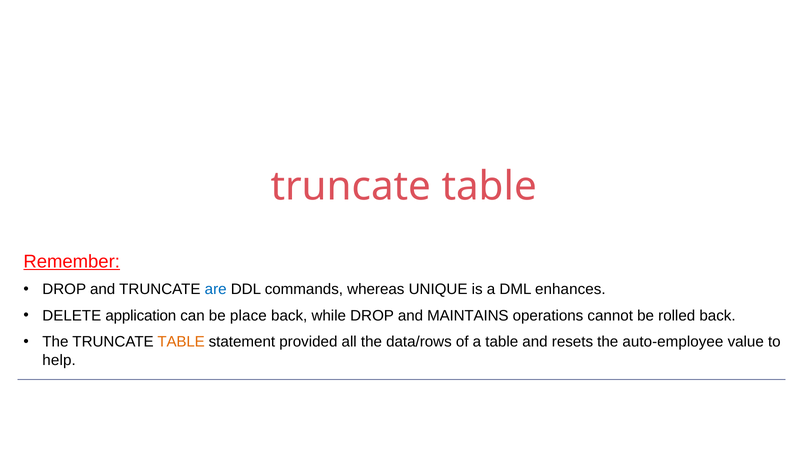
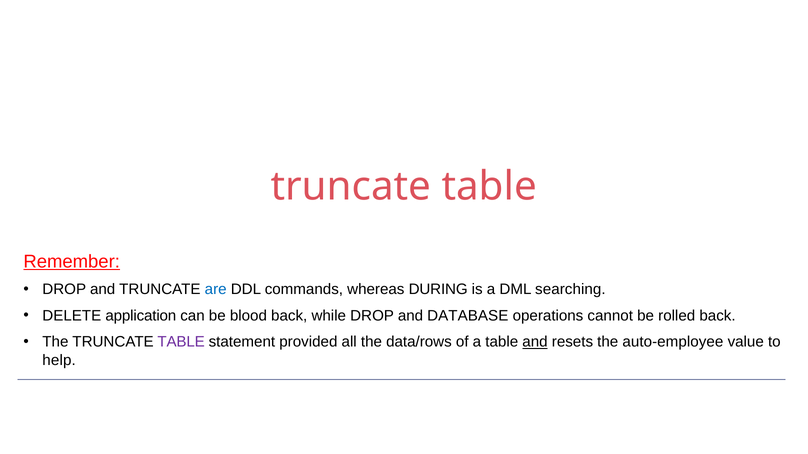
UNIQUE: UNIQUE -> DURING (438, 290)
enhances: enhances -> searching (570, 290)
place: place -> blood (248, 316)
MAINTAINS: MAINTAINS -> DATABASE (468, 316)
TABLE colour: orange -> purple (181, 342)
and underline: none -> present (535, 342)
